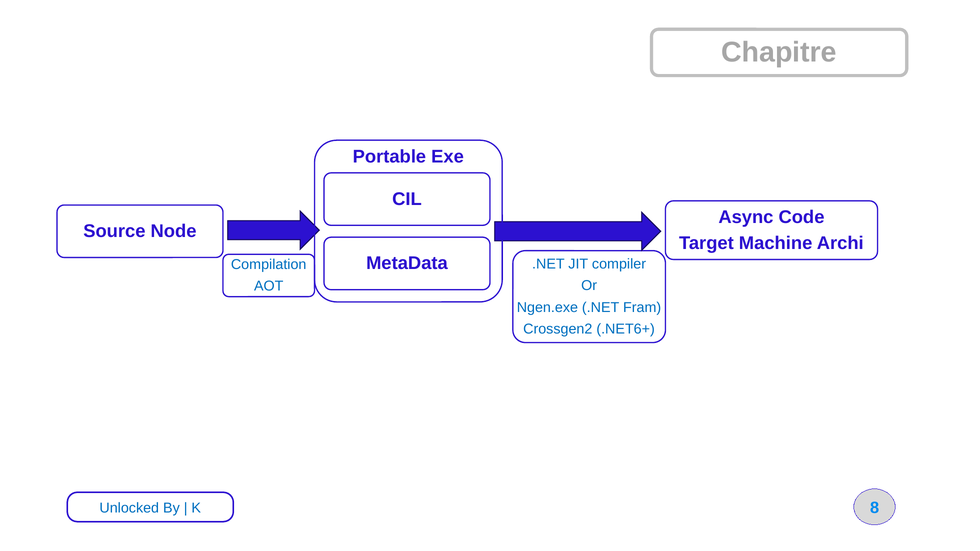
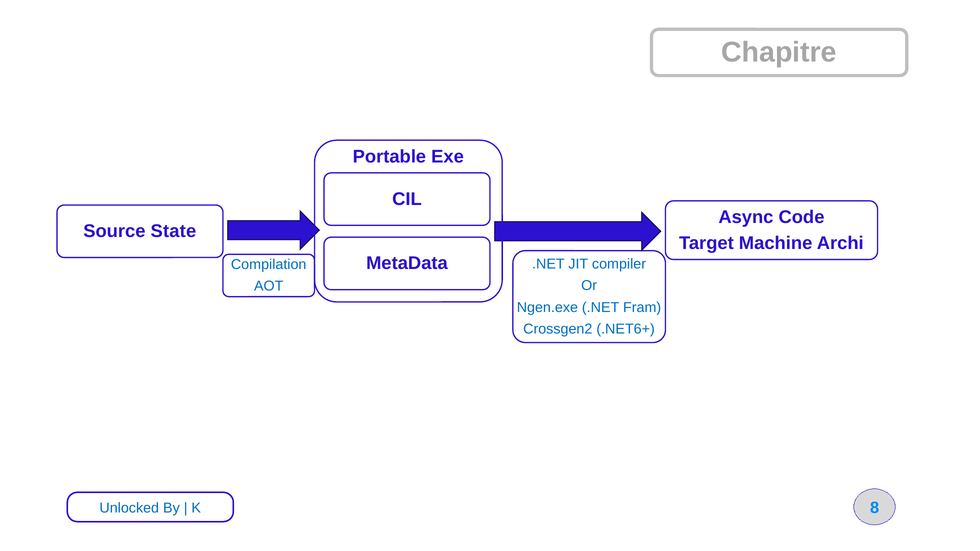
Node: Node -> State (173, 231)
